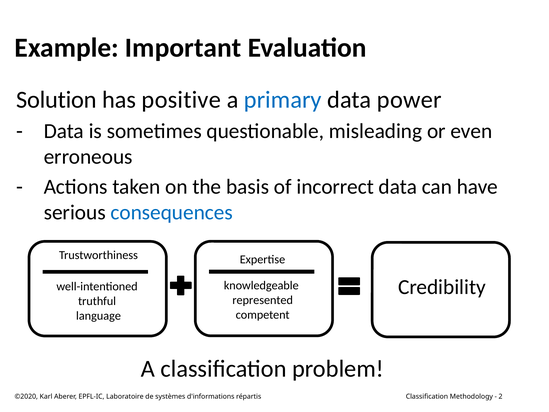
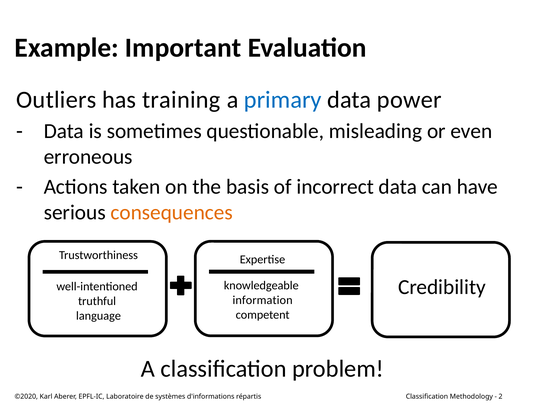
Solution: Solution -> Outliers (56, 100)
positive: positive -> training (181, 100)
consequences colour: blue -> orange (172, 212)
represented: represented -> information (263, 300)
